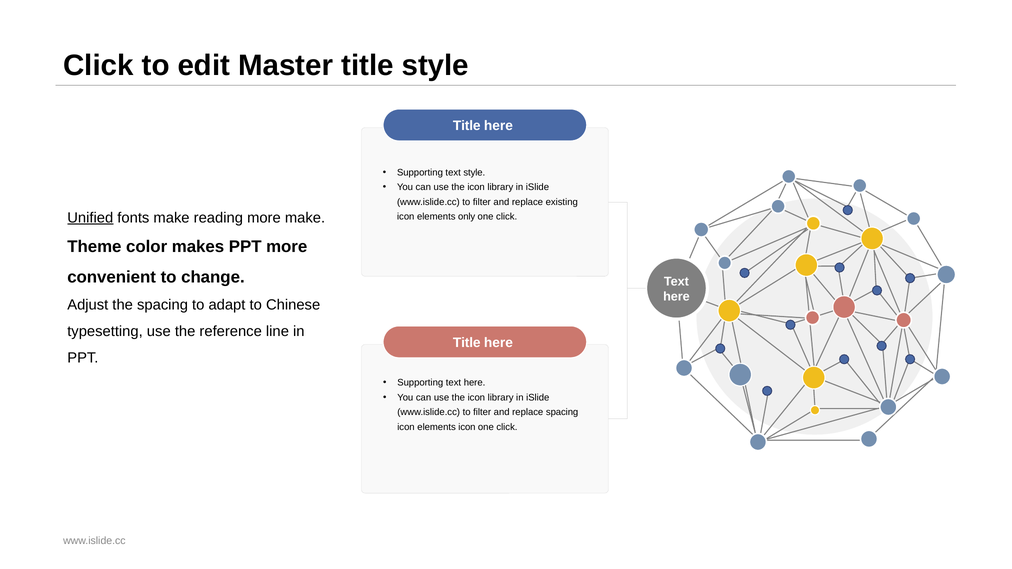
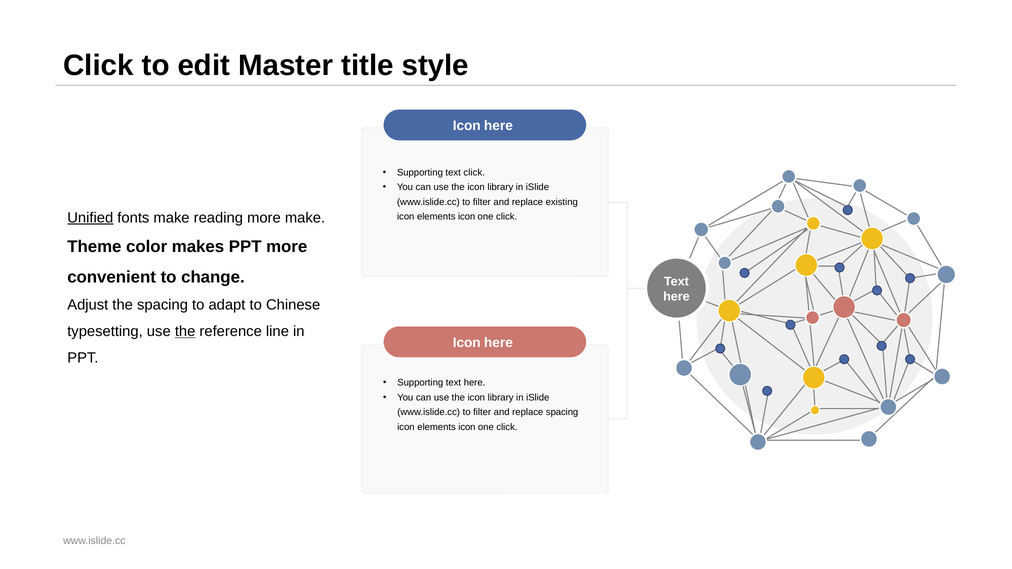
Title: Title -> Icon (467, 126)
text style: style -> click (474, 172)
only: only -> icon (467, 217)
the underline: none -> present (185, 332)
Title: Title -> Icon (467, 343)
